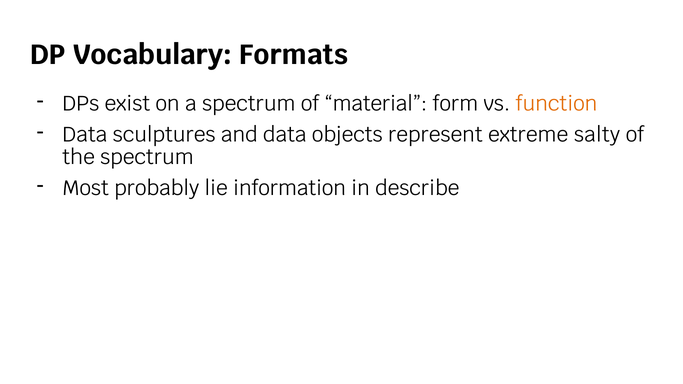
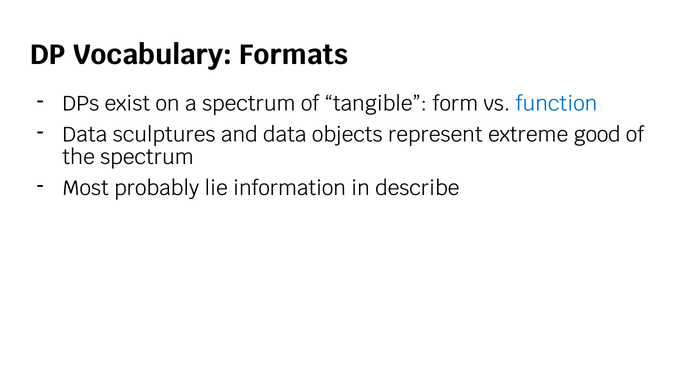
material: material -> tangible (376, 104)
function colour: orange -> blue (556, 104)
salty: salty -> good (597, 135)
